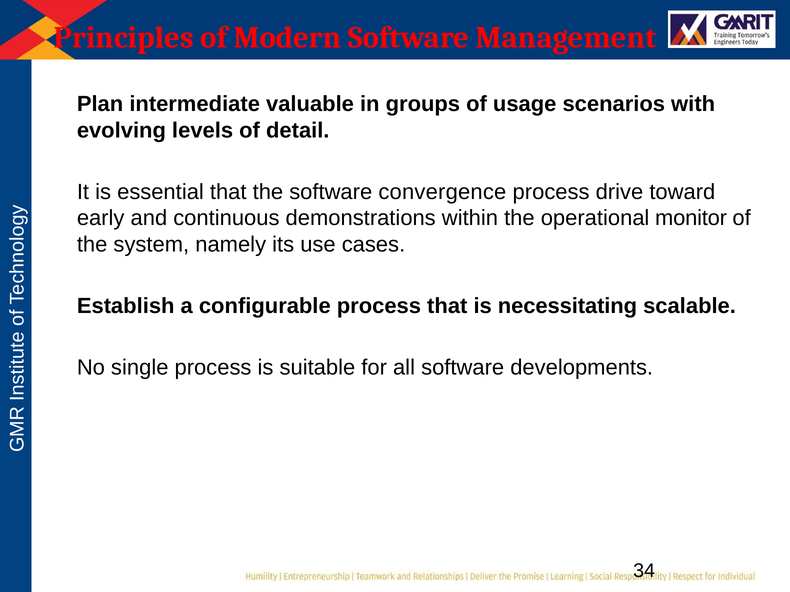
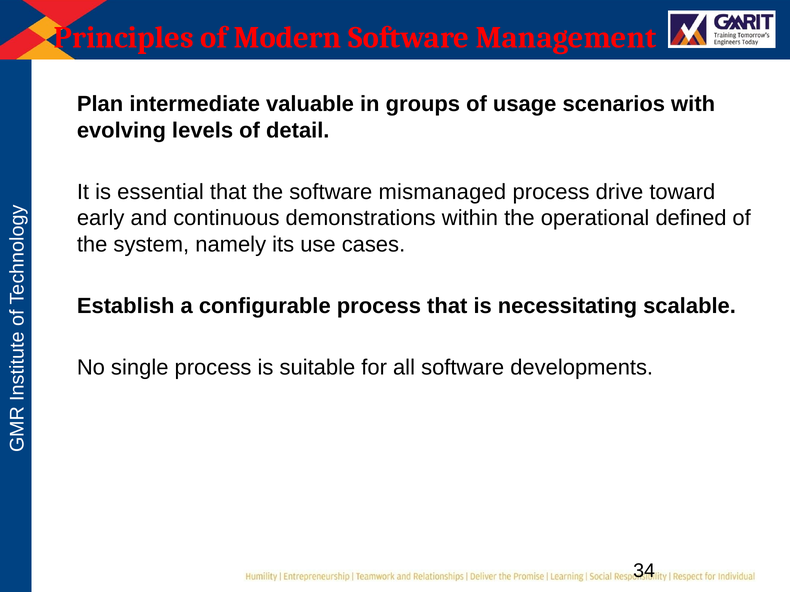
convergence: convergence -> mismanaged (442, 192)
monitor: monitor -> defined (691, 218)
